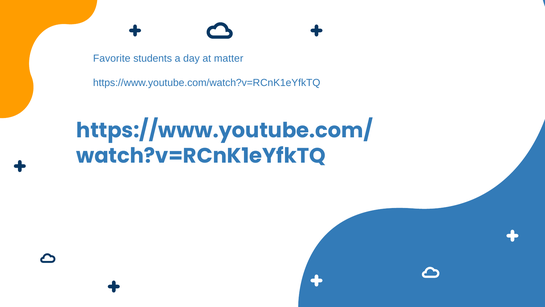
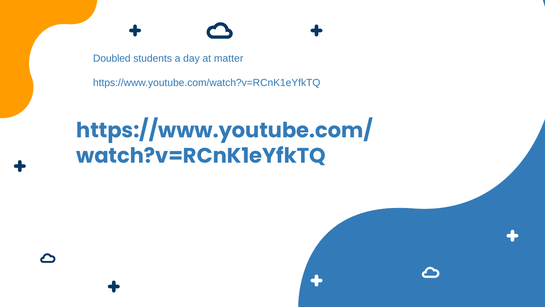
Favorite: Favorite -> Doubled (112, 58)
